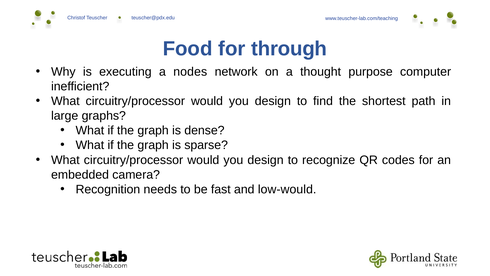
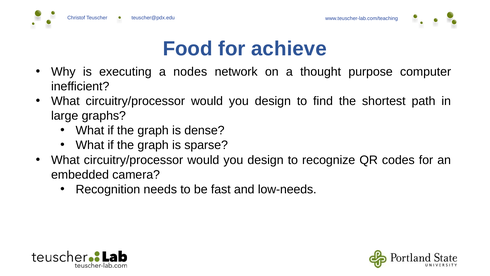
through: through -> achieve (289, 49)
low-would: low-would -> low-needs (287, 189)
